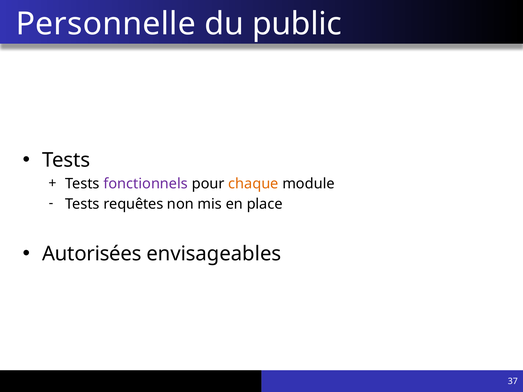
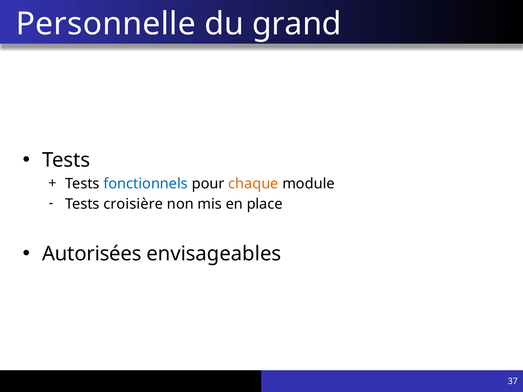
public: public -> grand (297, 24)
fonctionnels colour: purple -> blue (146, 184)
requêtes: requêtes -> croisière (133, 204)
